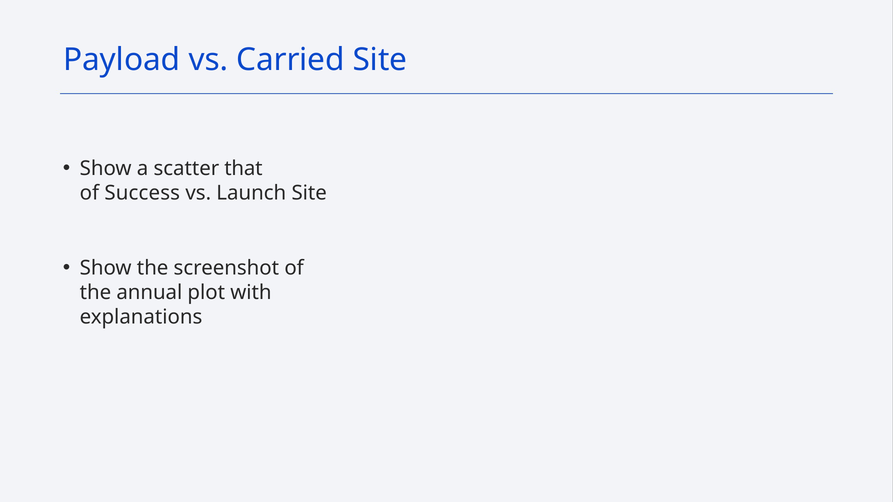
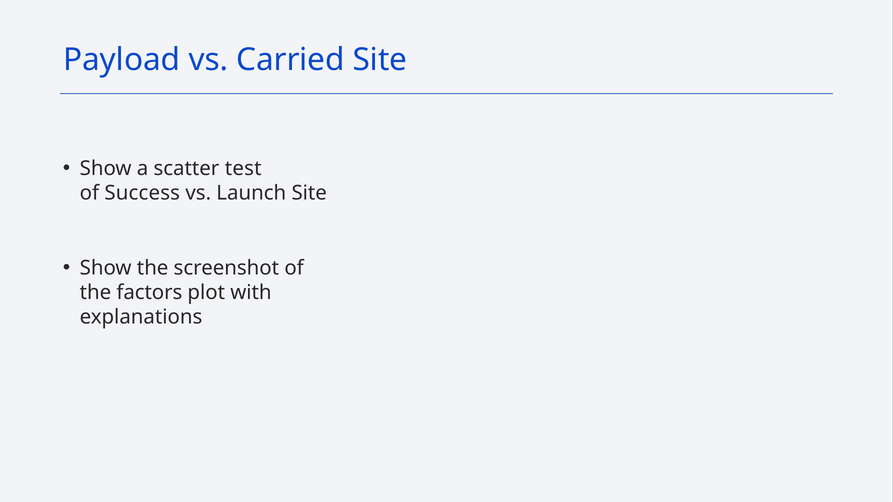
that: that -> test (243, 169)
annual: annual -> factors (149, 293)
